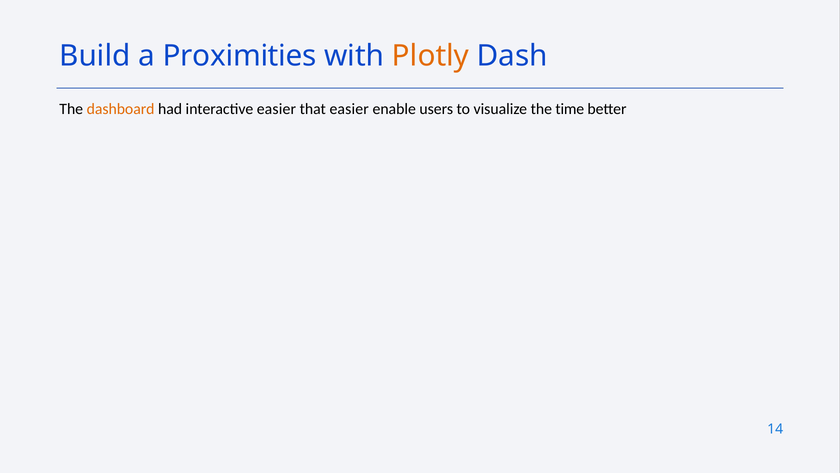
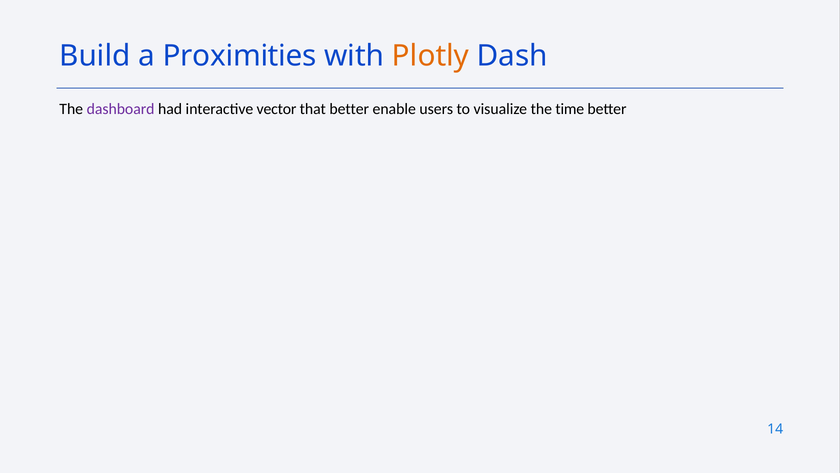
dashboard colour: orange -> purple (121, 109)
interactive easier: easier -> vector (277, 109)
that easier: easier -> better (349, 109)
